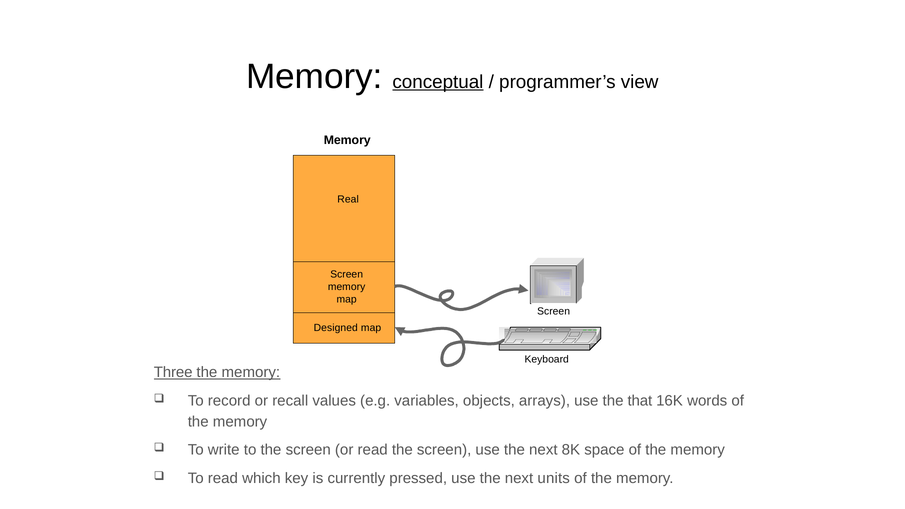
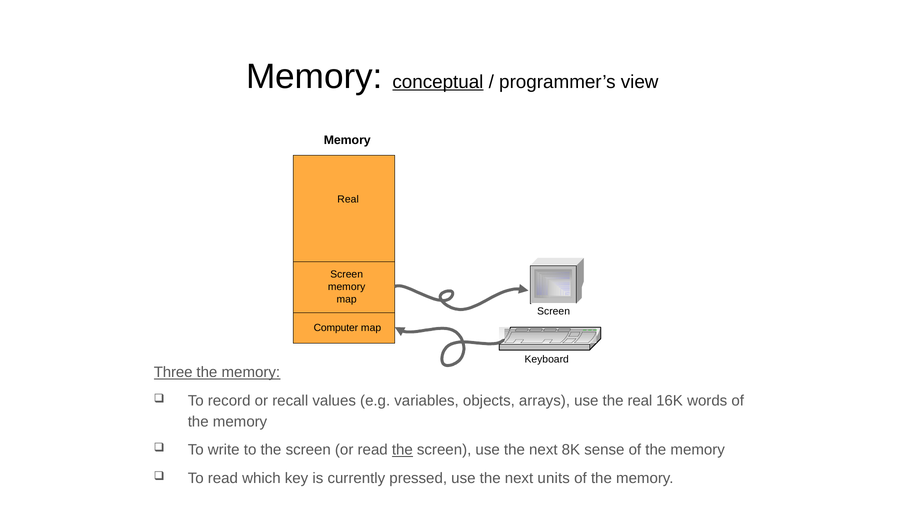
Designed: Designed -> Computer (336, 328)
the that: that -> real (640, 401)
the underline: none -> present (402, 450)
space: space -> sense (604, 450)
